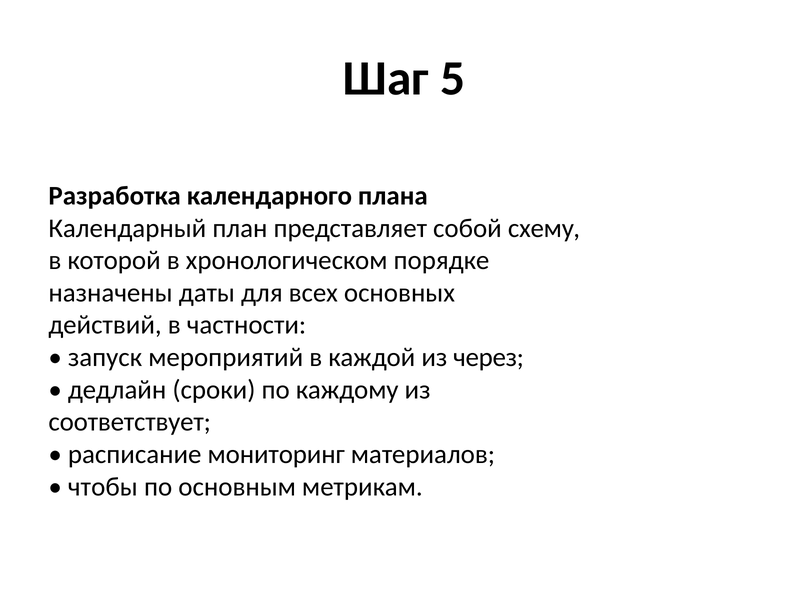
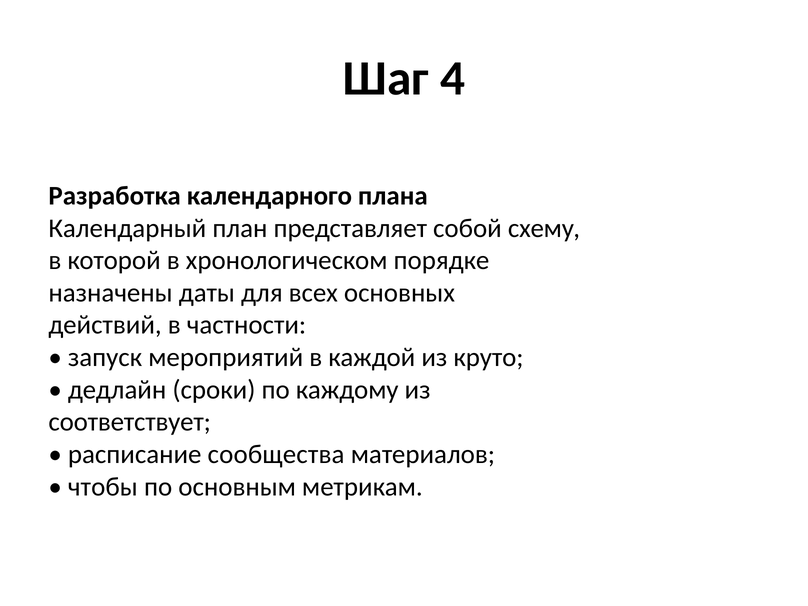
5: 5 -> 4 (452, 78)
через: через -> круто (488, 357)
мониторинг: мониторинг -> сообщества (276, 454)
